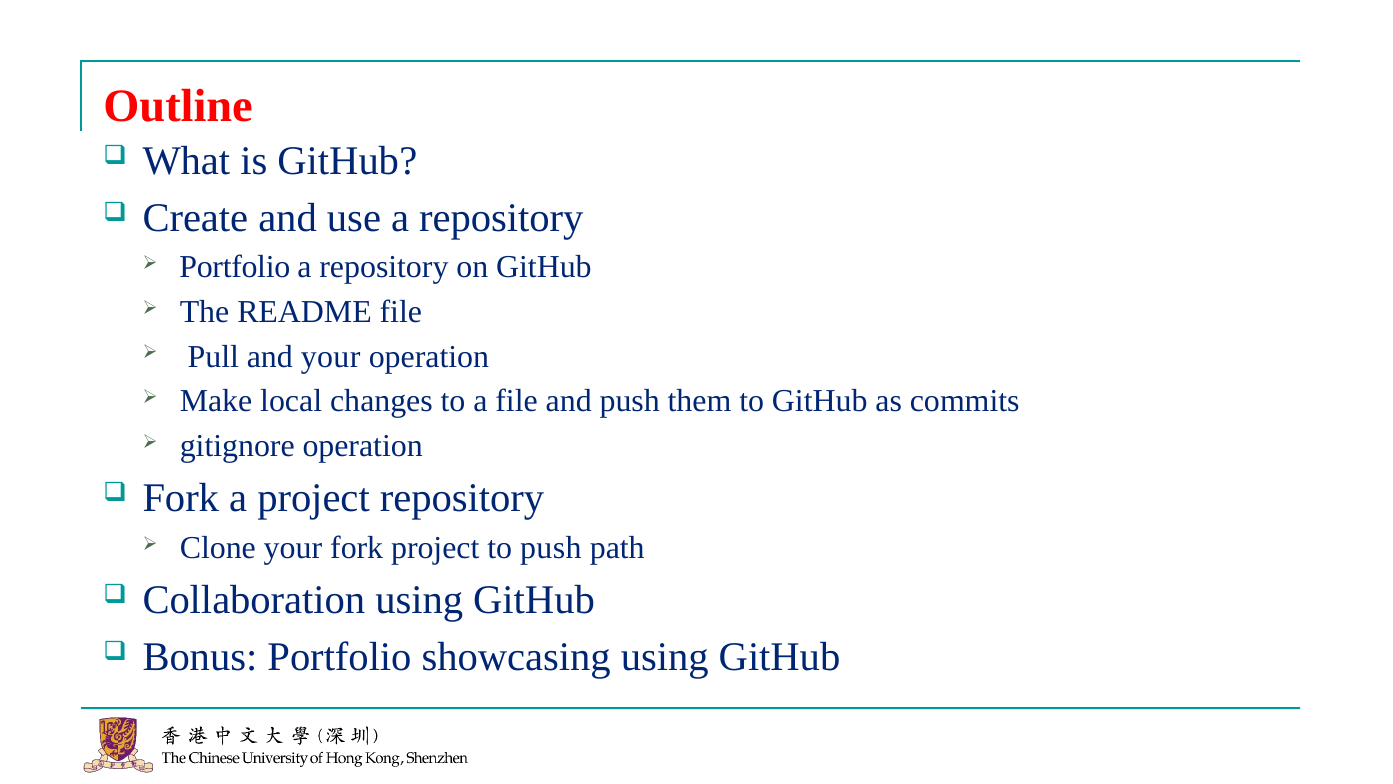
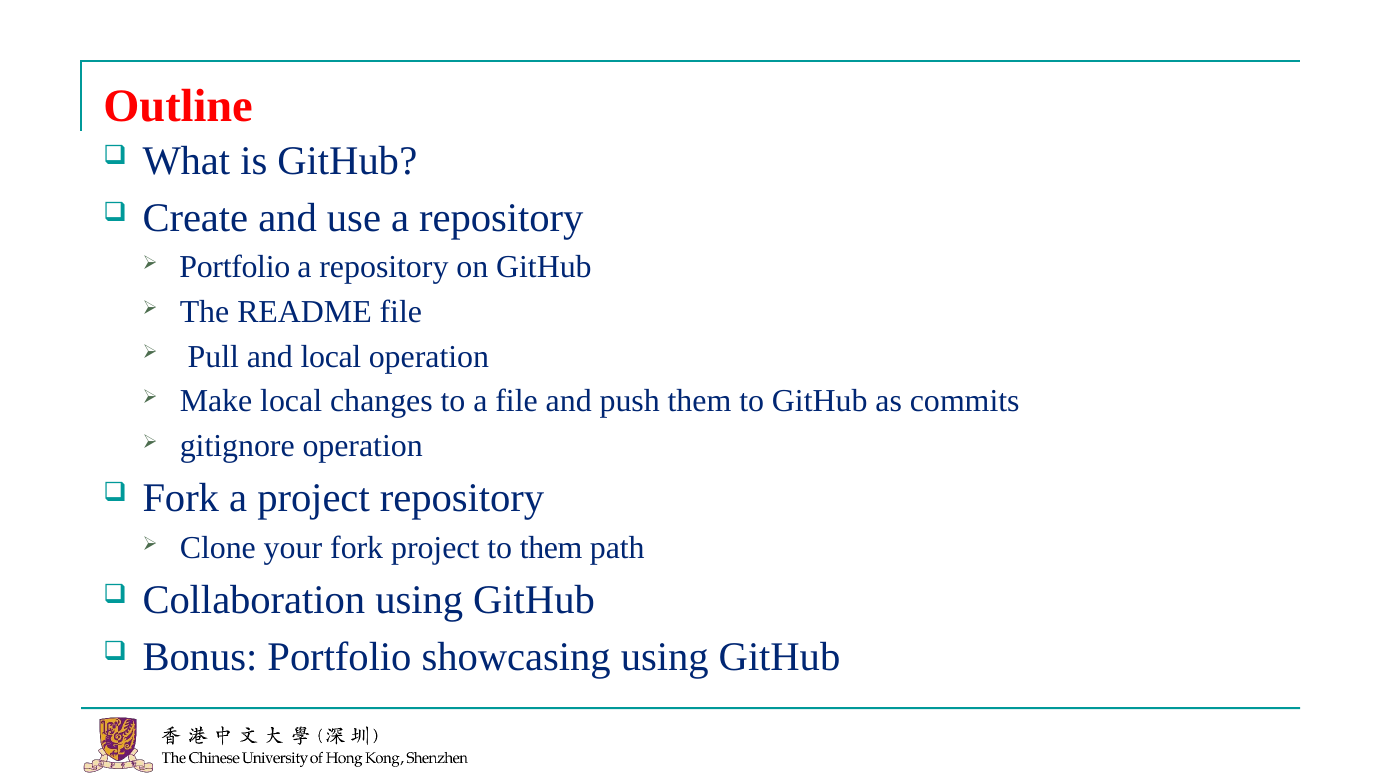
and your: your -> local (331, 357)
to push: push -> them (551, 547)
